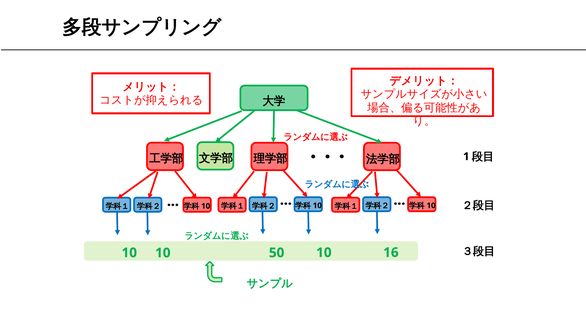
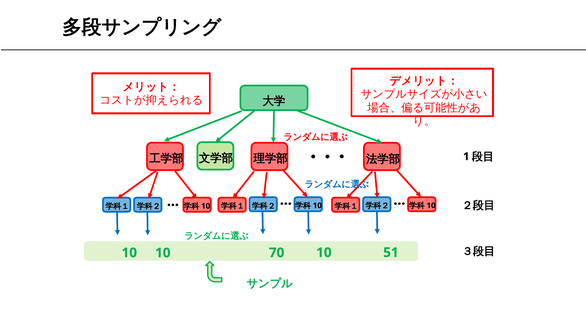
50: 50 -> 70 (277, 252)
16: 16 -> 51 (391, 252)
